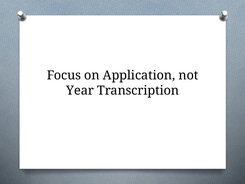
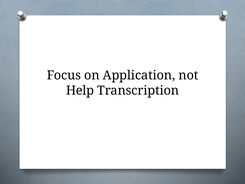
Year: Year -> Help (80, 90)
